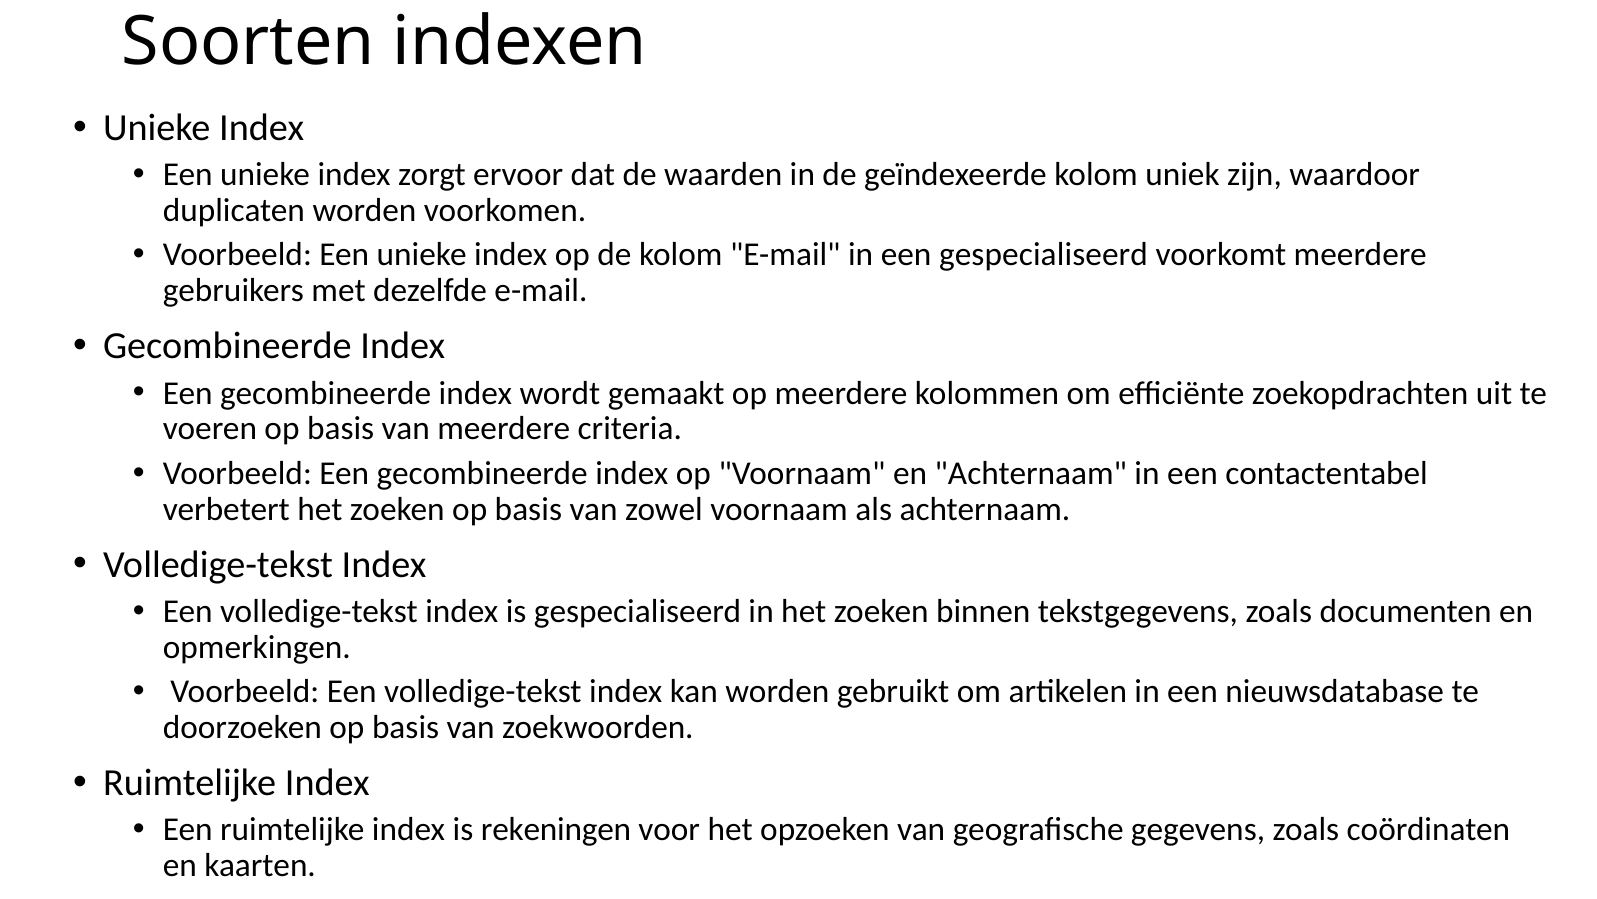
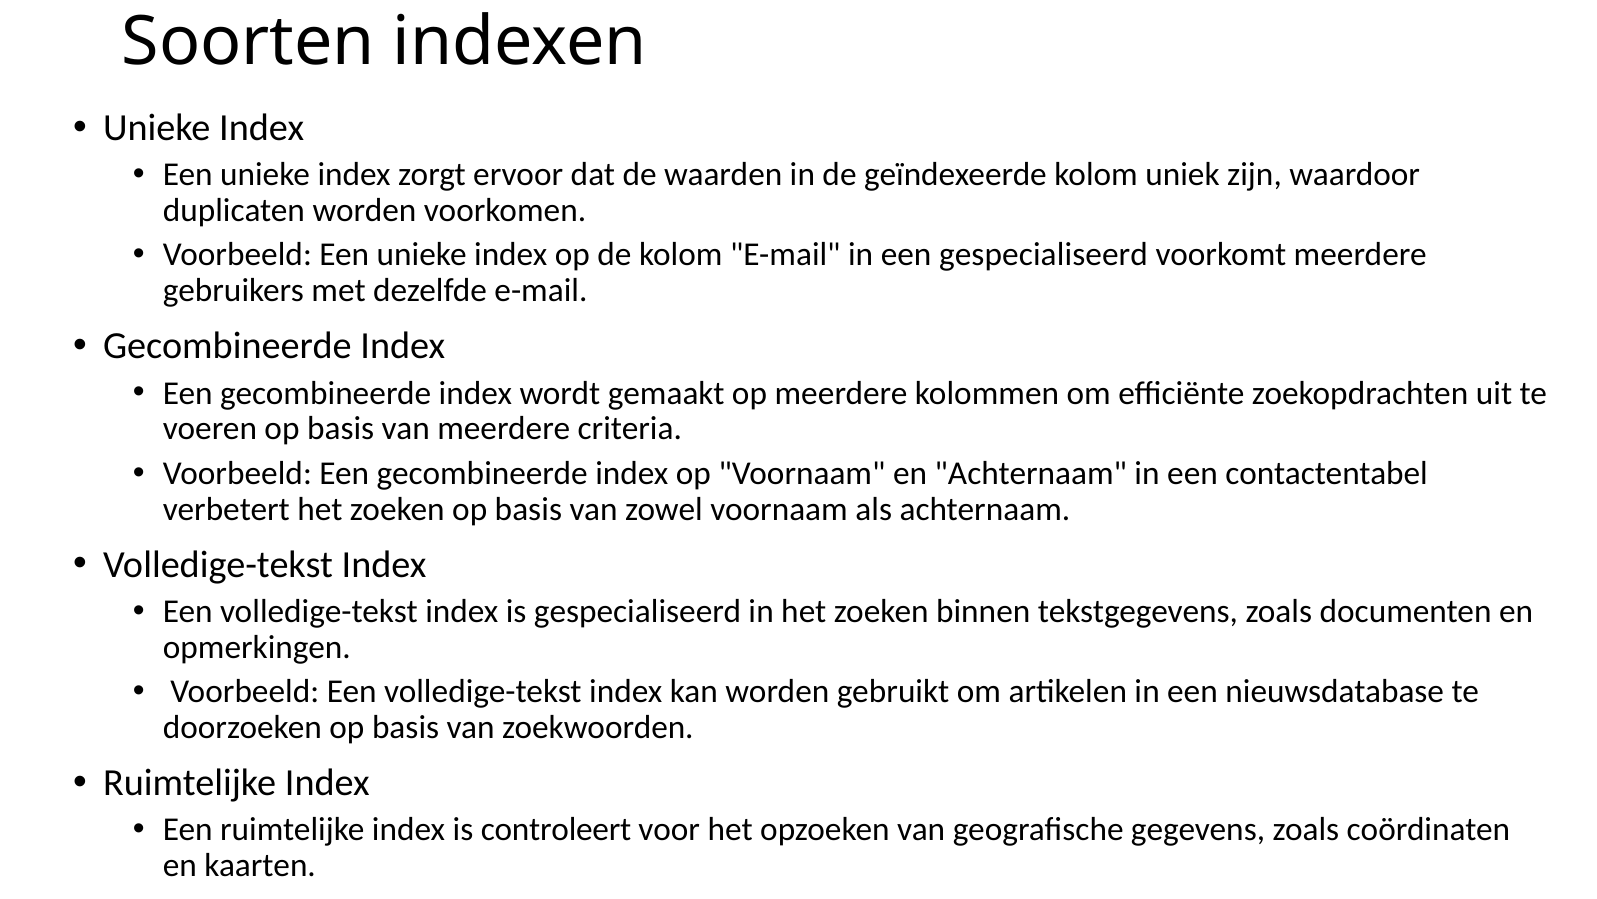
rekeningen: rekeningen -> controleert (556, 829)
